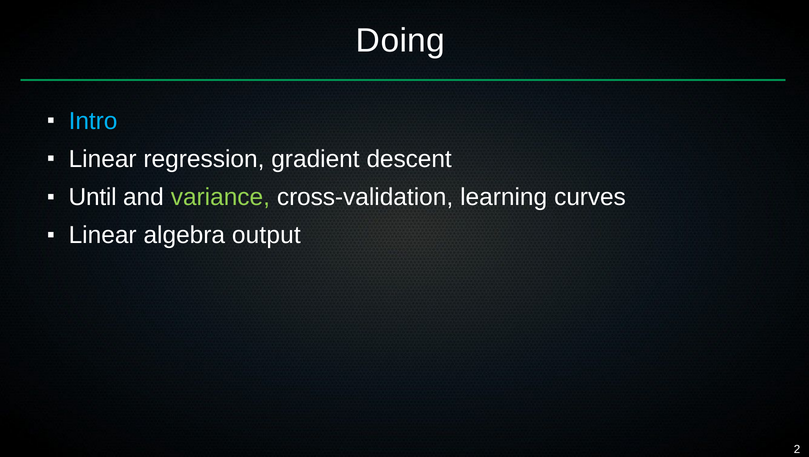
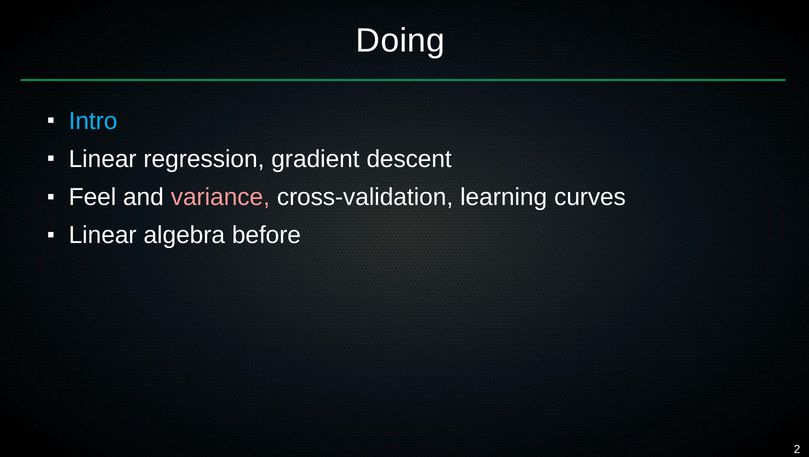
Until: Until -> Feel (92, 197)
variance colour: light green -> pink (220, 197)
output: output -> before (266, 235)
